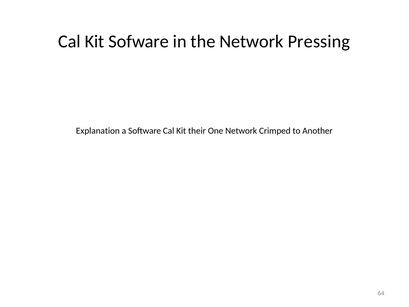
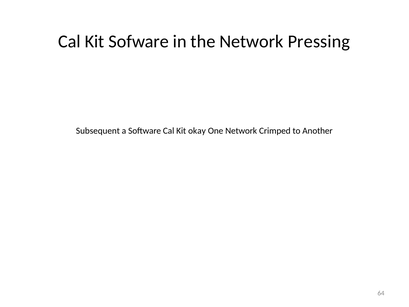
Explanation: Explanation -> Subsequent (98, 131)
their: their -> okay (197, 131)
